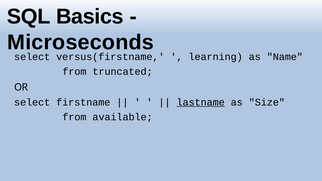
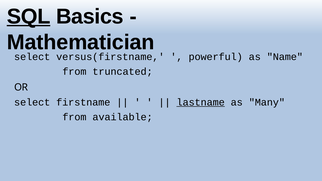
SQL underline: none -> present (29, 16)
Microseconds: Microseconds -> Mathematician (81, 42)
learning: learning -> powerful (216, 57)
Size: Size -> Many (267, 102)
